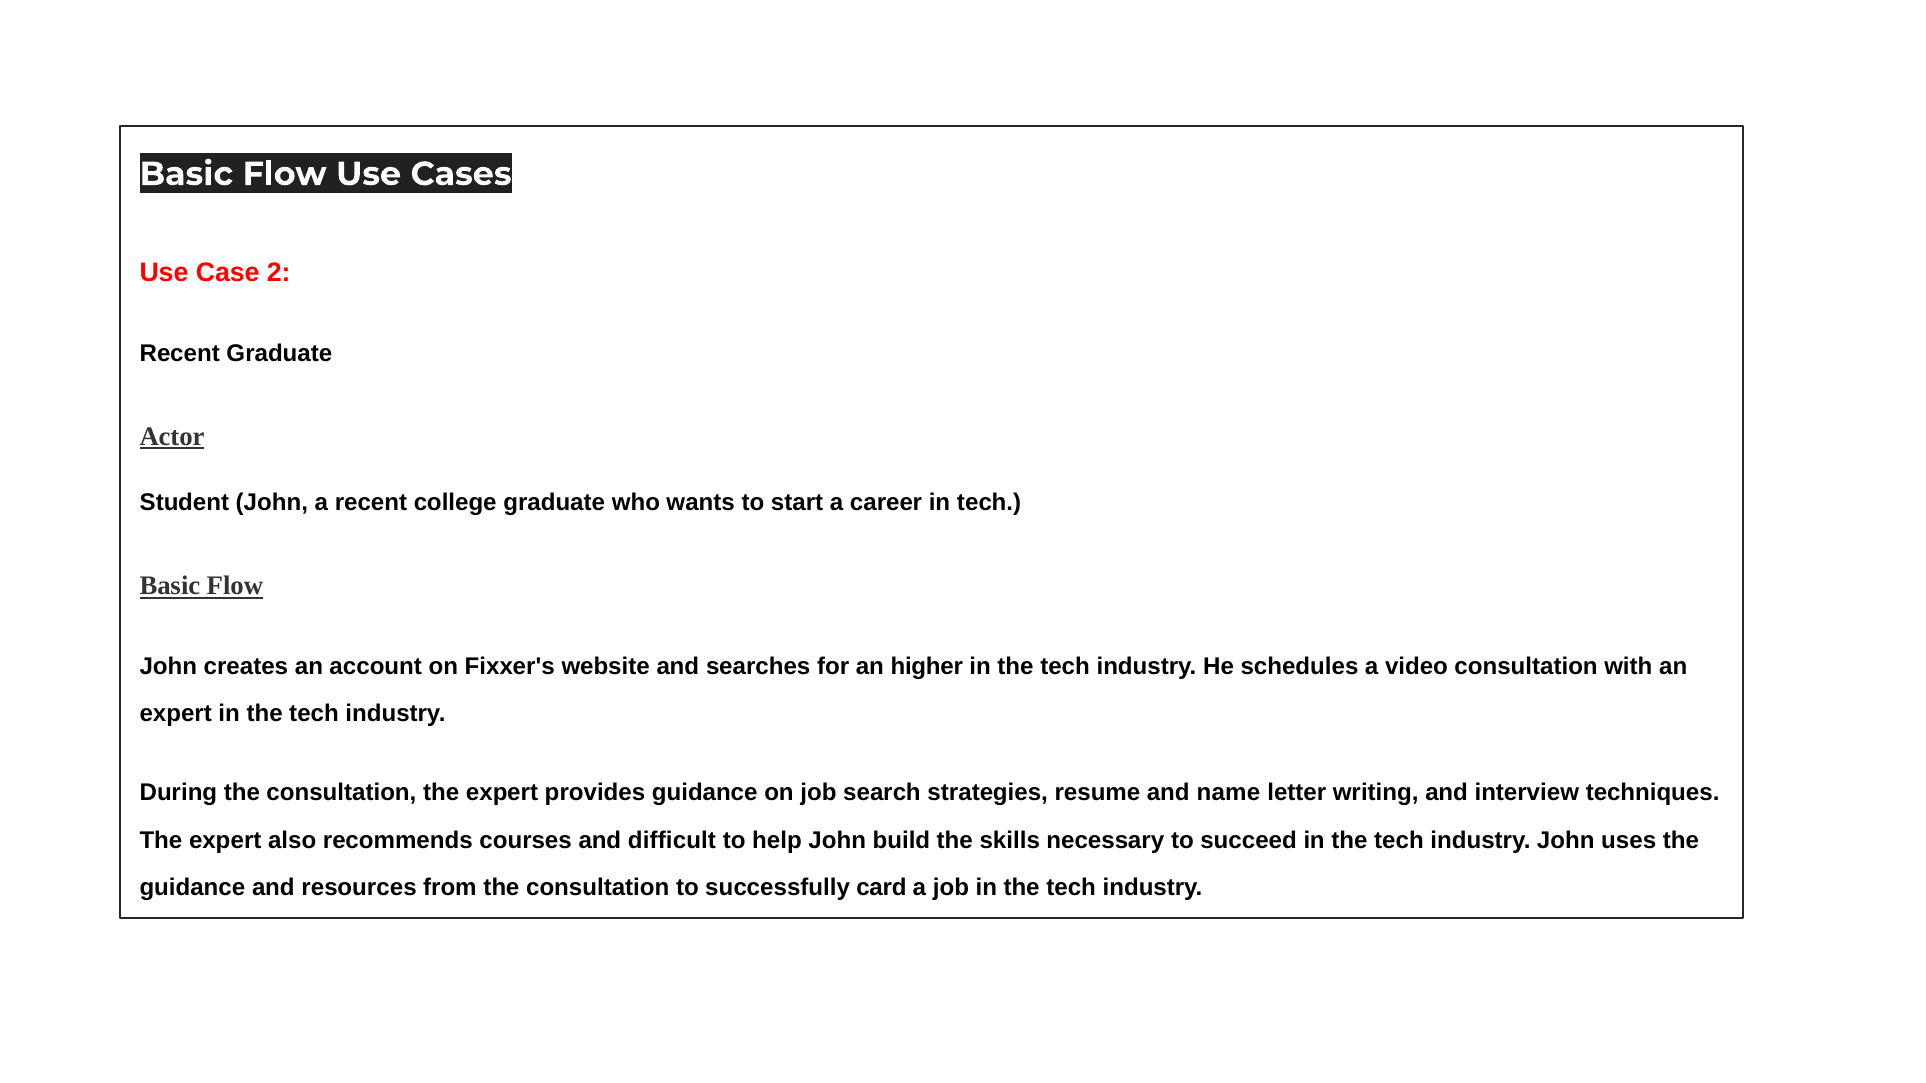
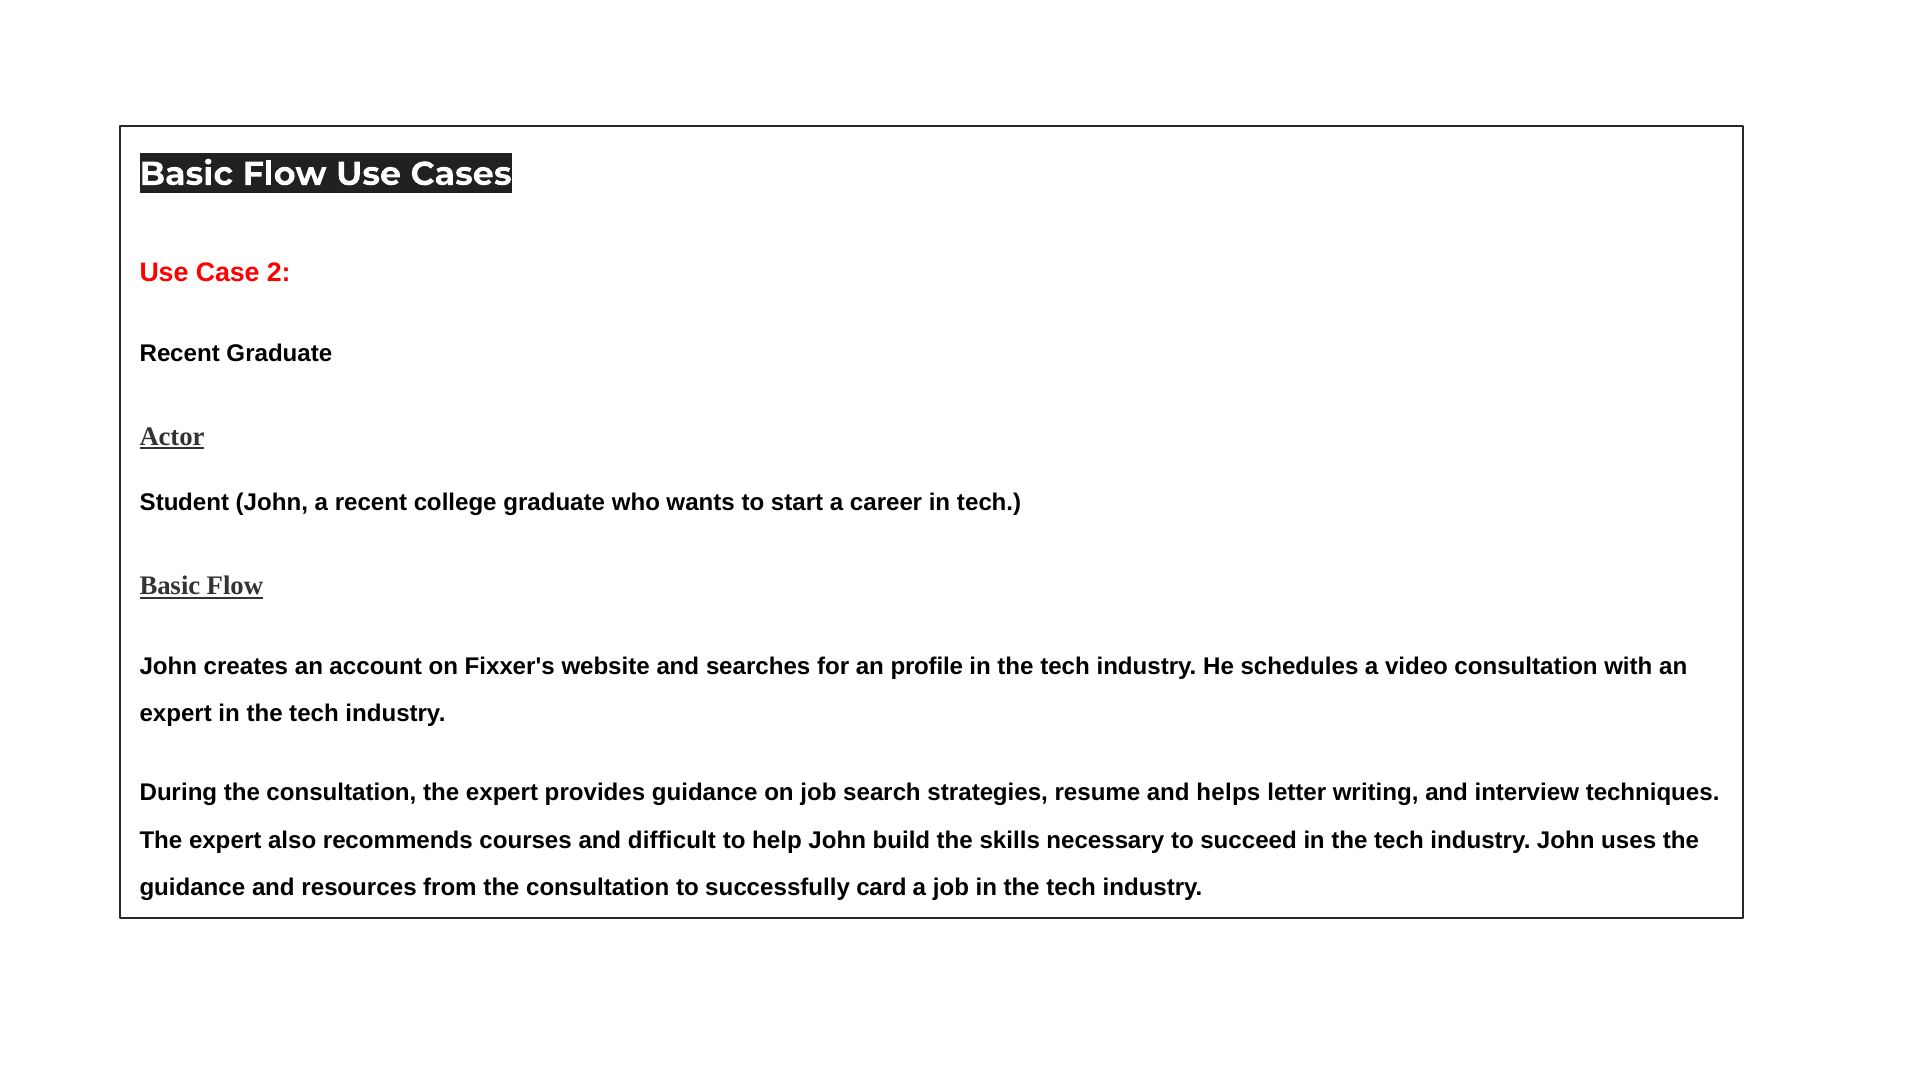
higher: higher -> profile (927, 667)
name: name -> helps (1228, 793)
